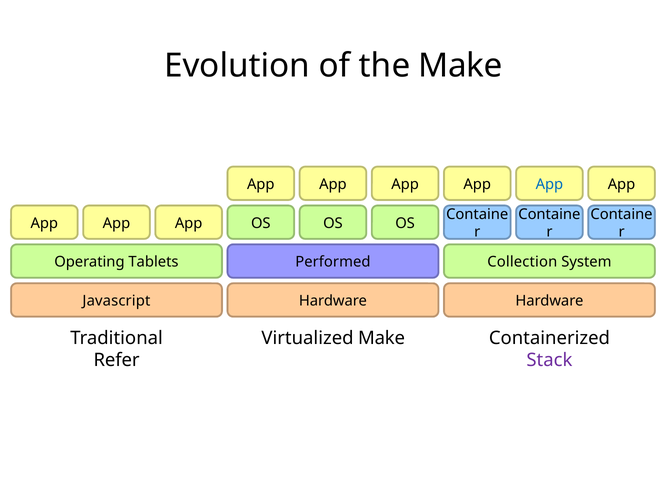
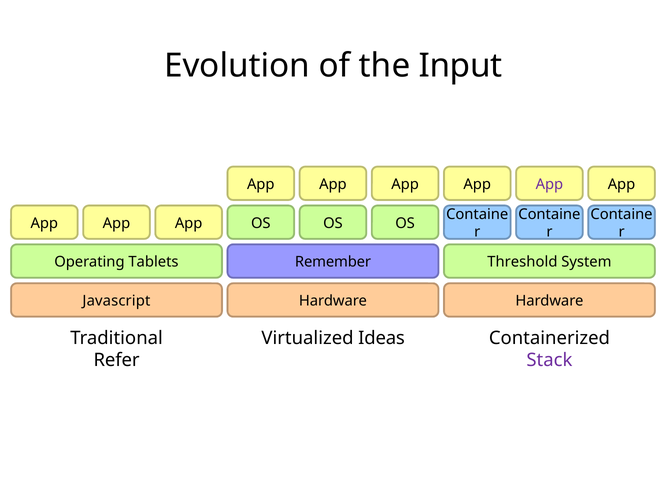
the Make: Make -> Input (460, 66)
App colour: blue -> purple (549, 184)
Performed: Performed -> Remember (333, 262)
Collection: Collection -> Threshold (522, 262)
Virtualized Make: Make -> Ideas (382, 338)
